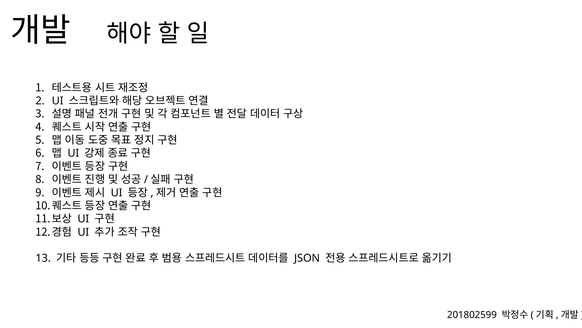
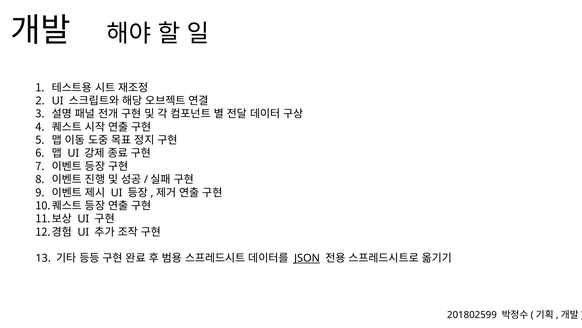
JSON underline: none -> present (307, 258)
